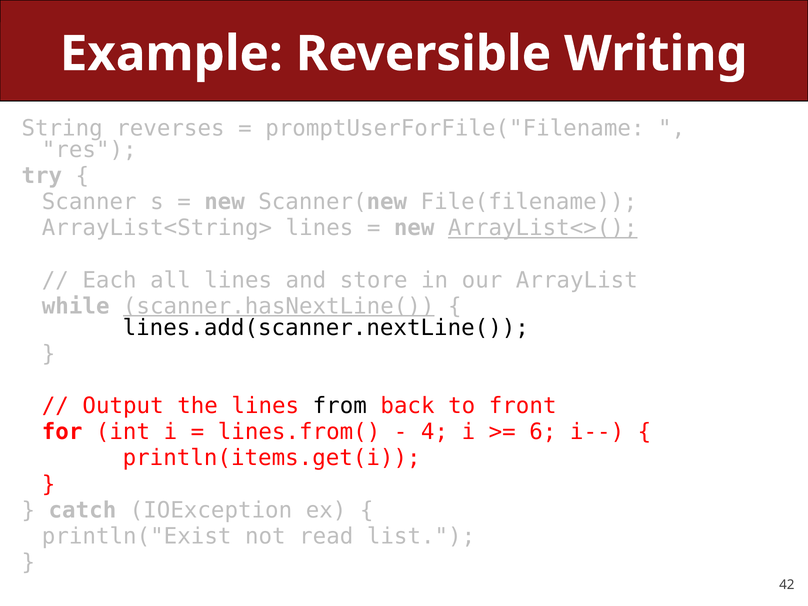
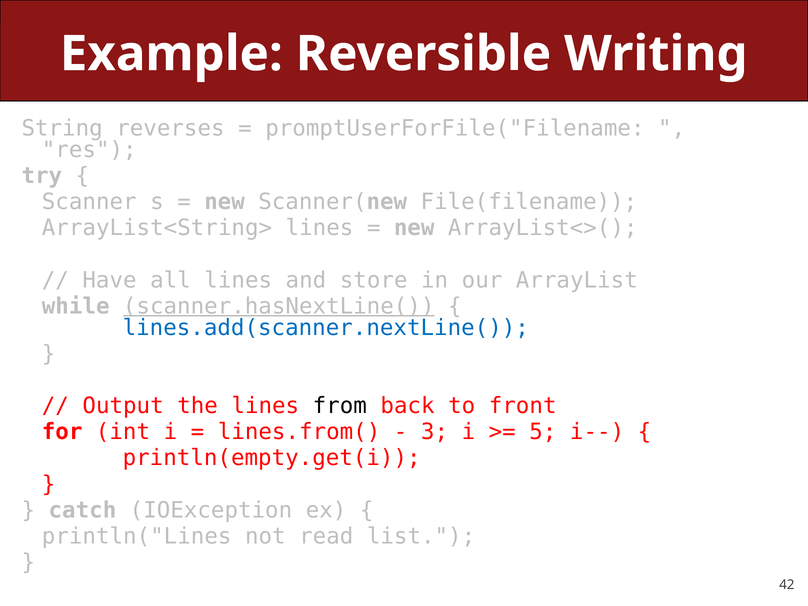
ArrayList<>( underline: present -> none (543, 228)
Each: Each -> Have (110, 280)
lines.add(scanner.nextLine( colour: black -> blue (326, 328)
4: 4 -> 3 (434, 432)
6: 6 -> 5 (543, 432)
println(items.get(i: println(items.get(i -> println(empty.get(i (272, 458)
println("Exist: println("Exist -> println("Lines (137, 536)
